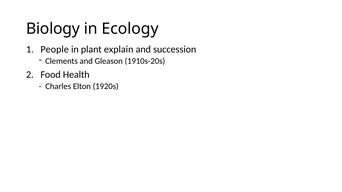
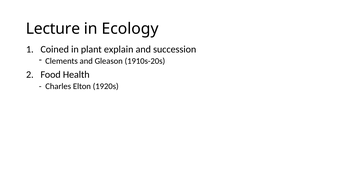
Biology: Biology -> Lecture (53, 29)
People: People -> Coined (55, 49)
